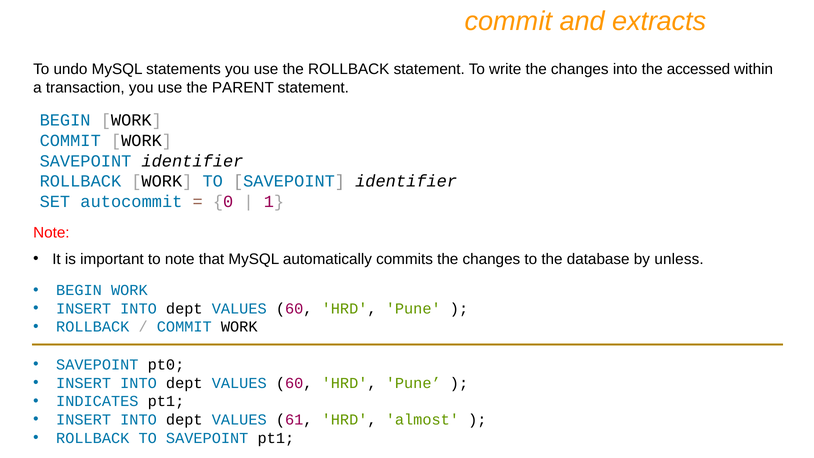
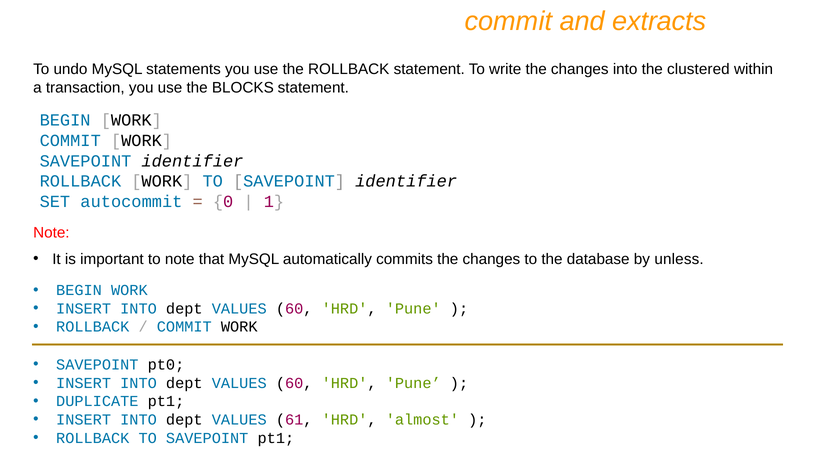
accessed: accessed -> clustered (698, 69)
PARENT: PARENT -> BLOCKS (243, 87)
INDICATES: INDICATES -> DUPLICATE (97, 401)
